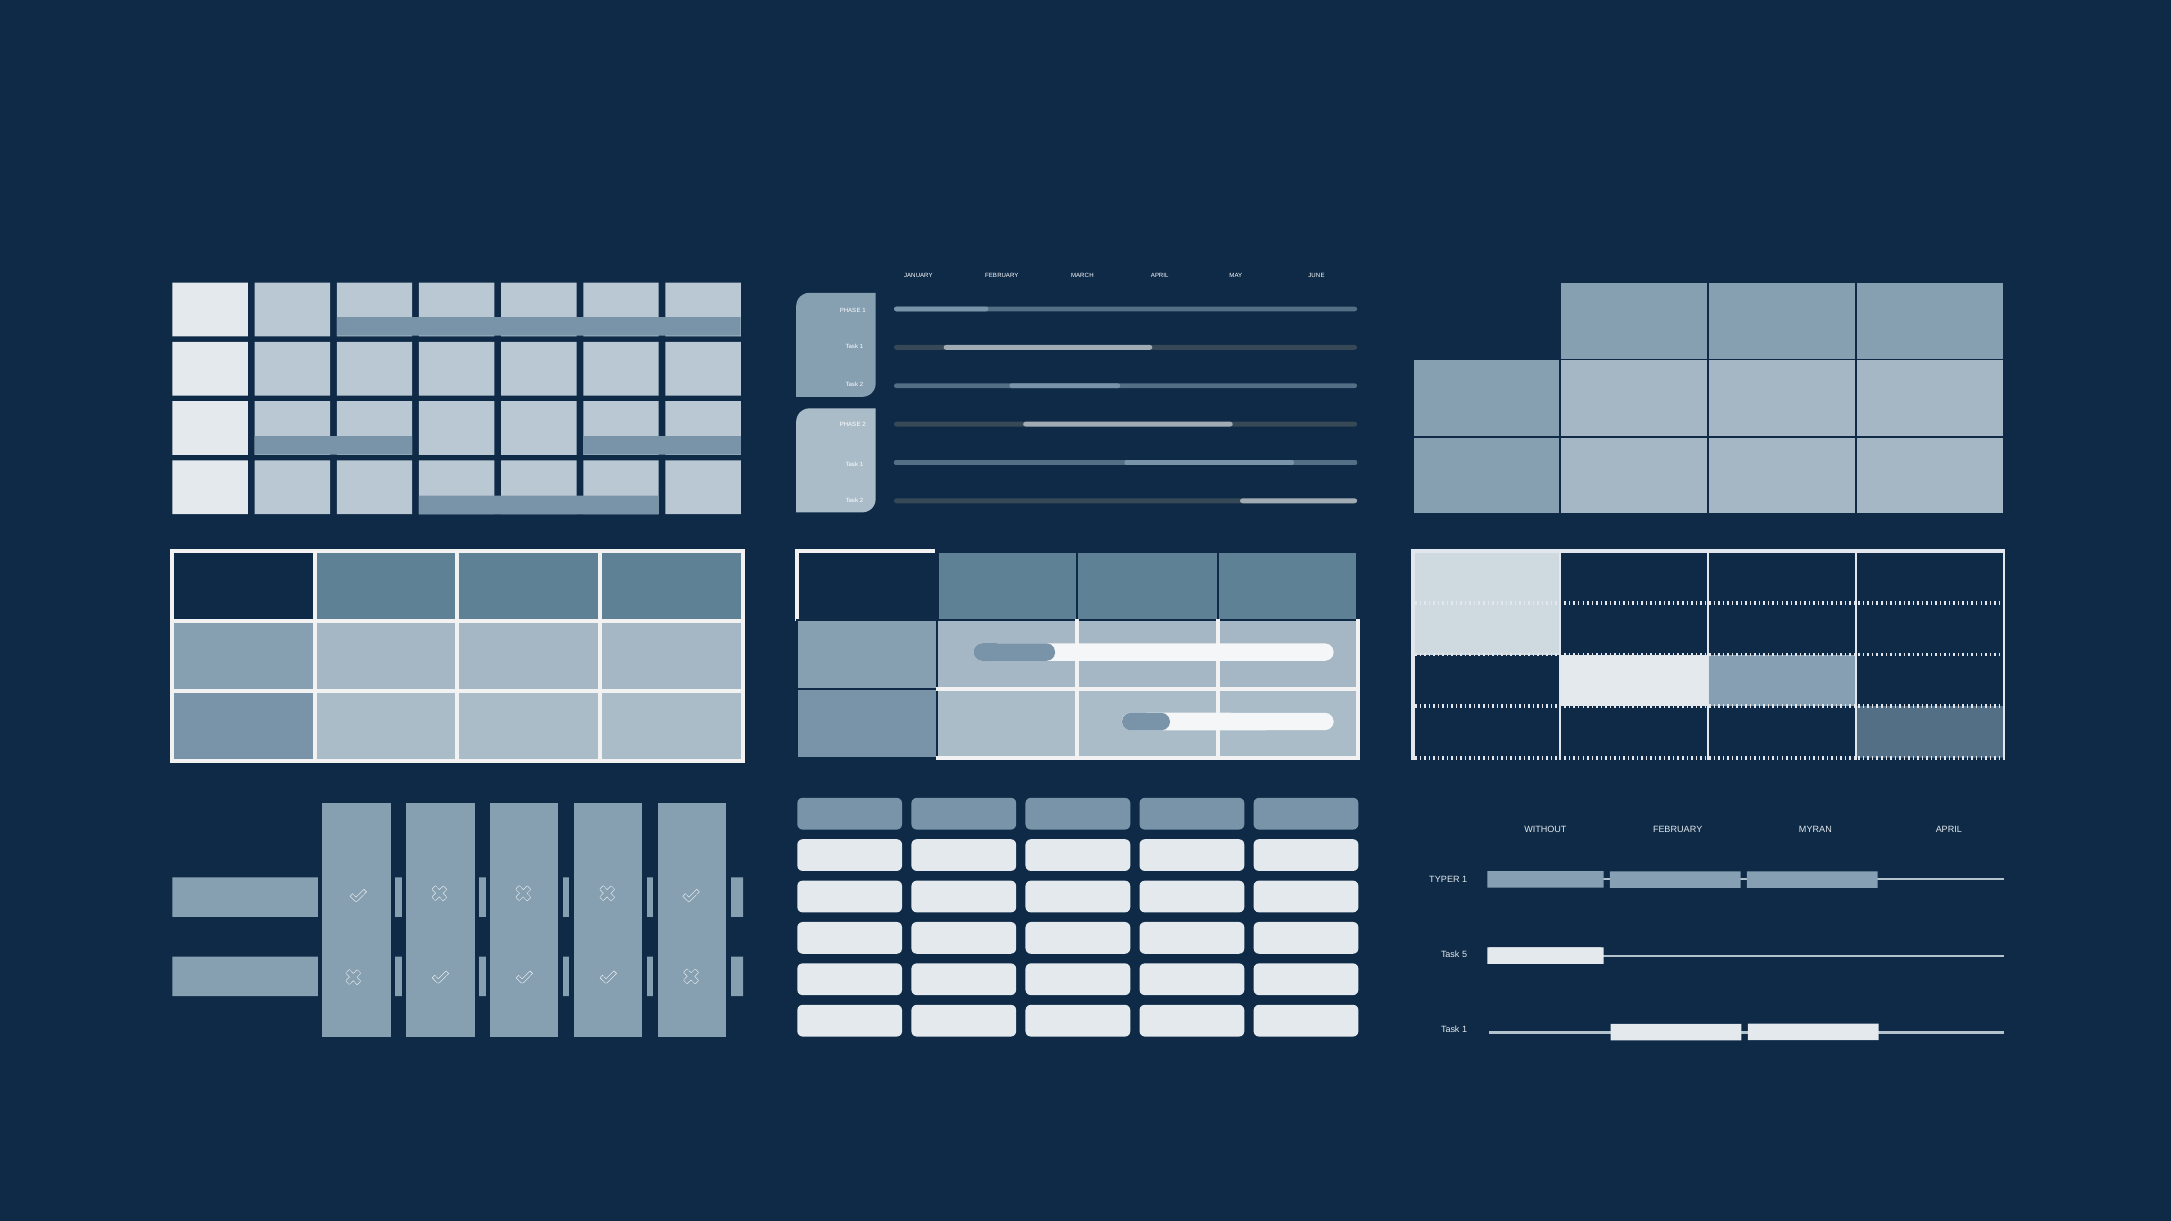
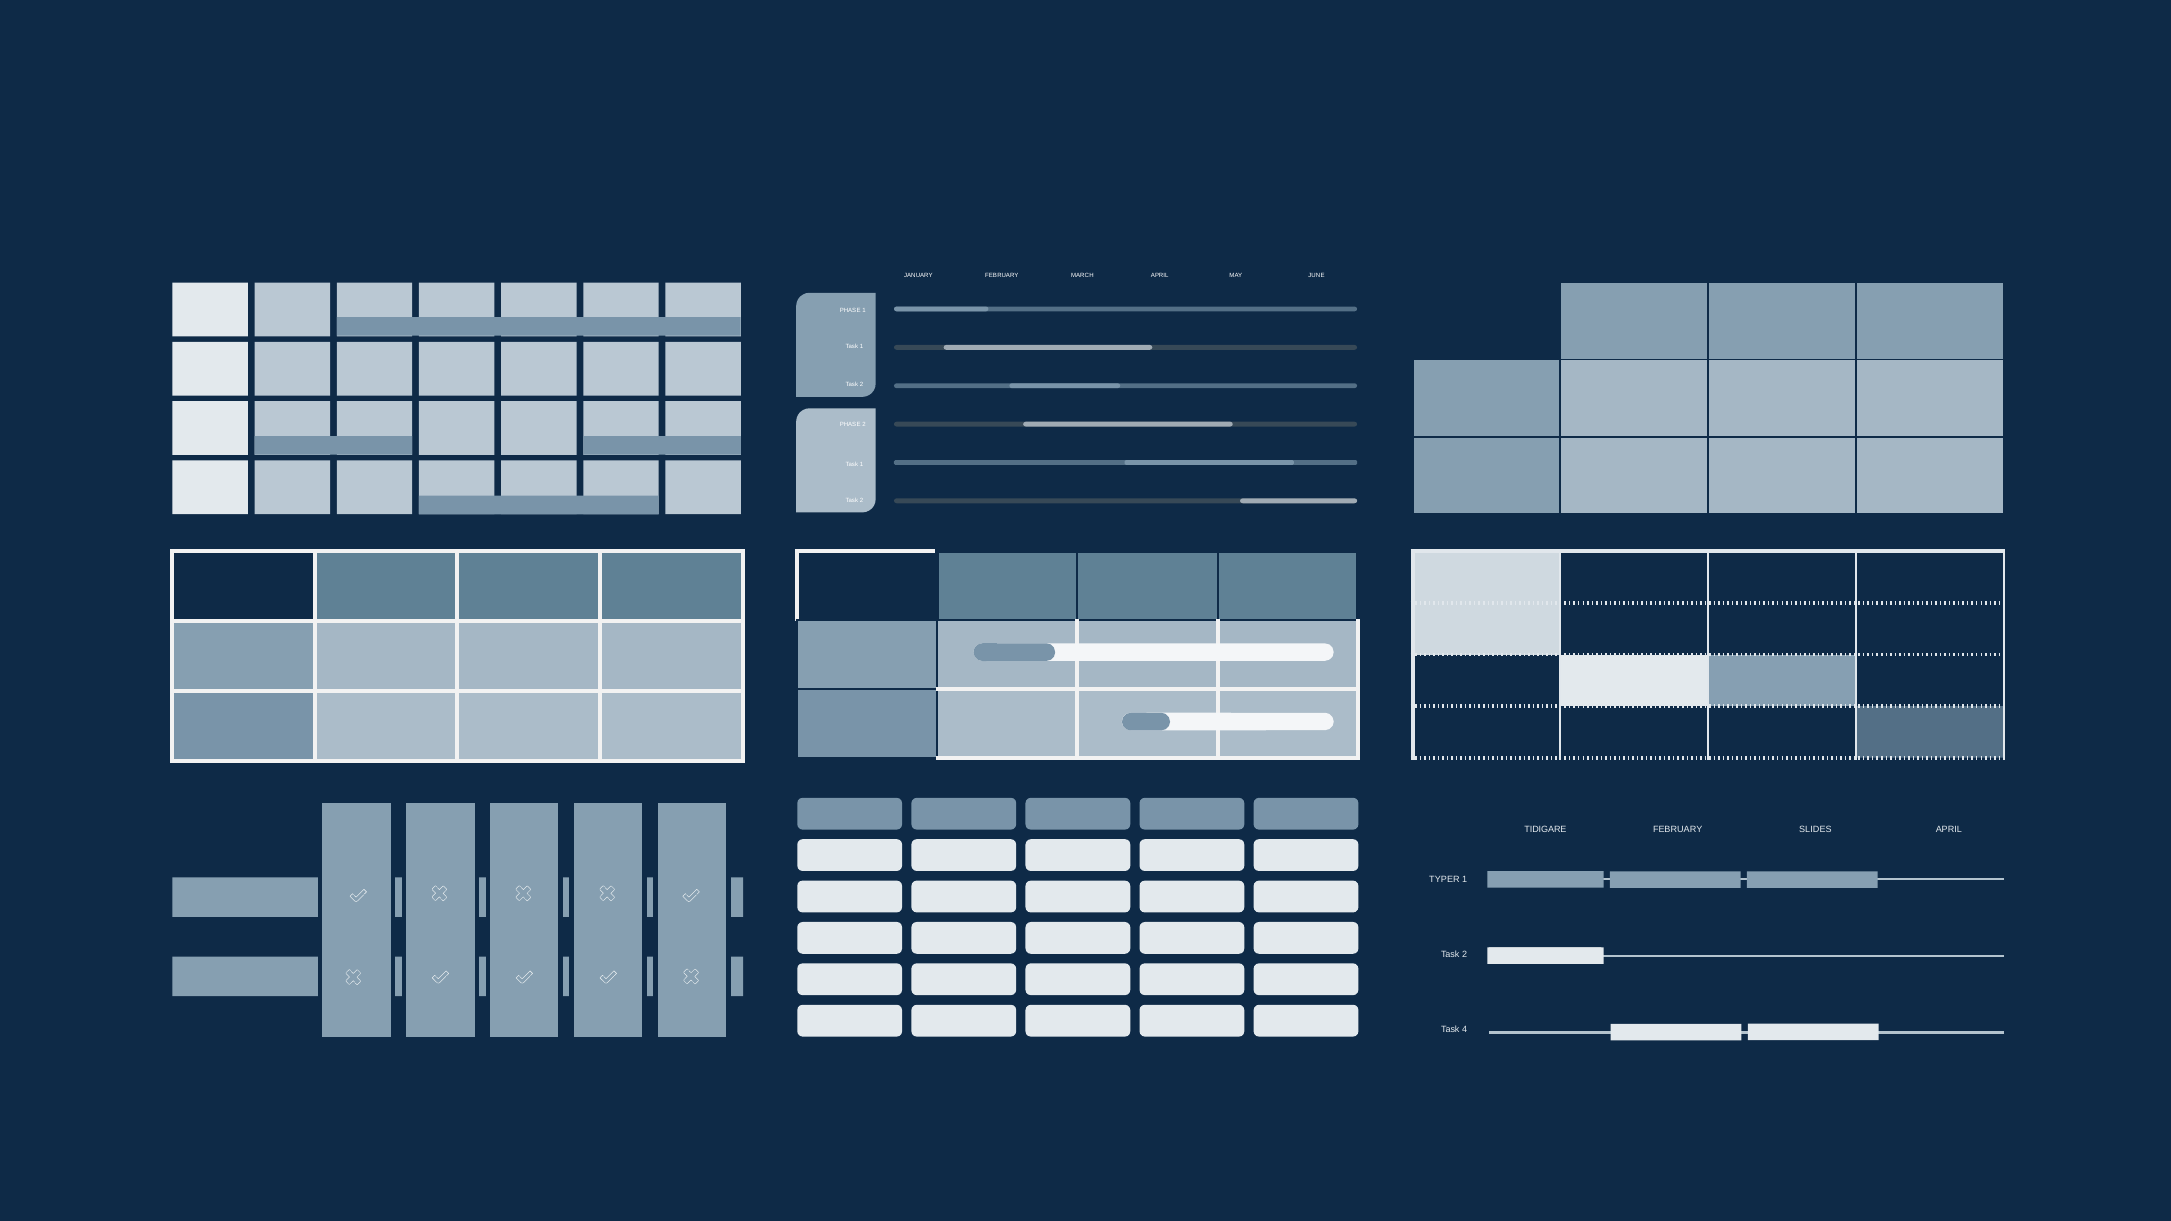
WITHOUT: WITHOUT -> TIDIGARE (1545, 830)
MYRAN: MYRAN -> SLIDES (1815, 830)
5: 5 -> 2 (1465, 955)
1: 1 -> 4 (1465, 1030)
